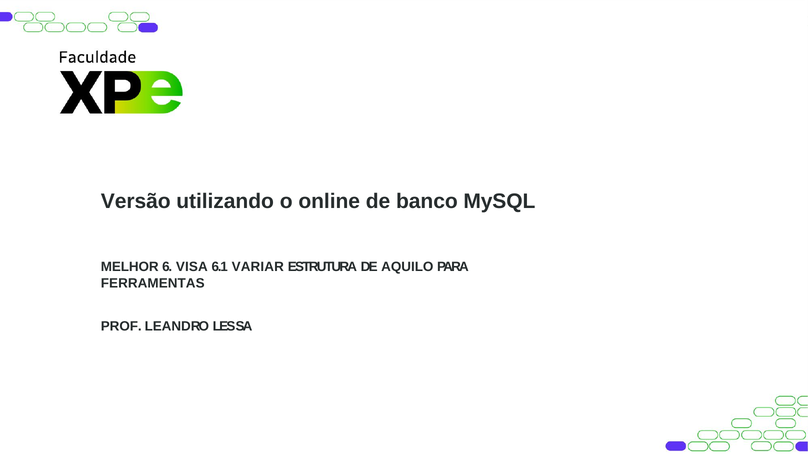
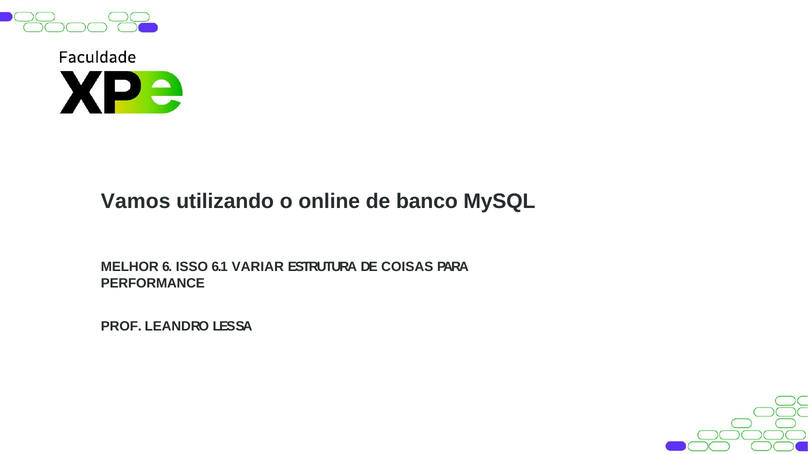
Versão: Versão -> Vamos (136, 202)
VISA: VISA -> ISSO (192, 267)
AQUILO: AQUILO -> COISAS (407, 267)
FERRAMENTAS: FERRAMENTAS -> PERFORMANCE (153, 283)
